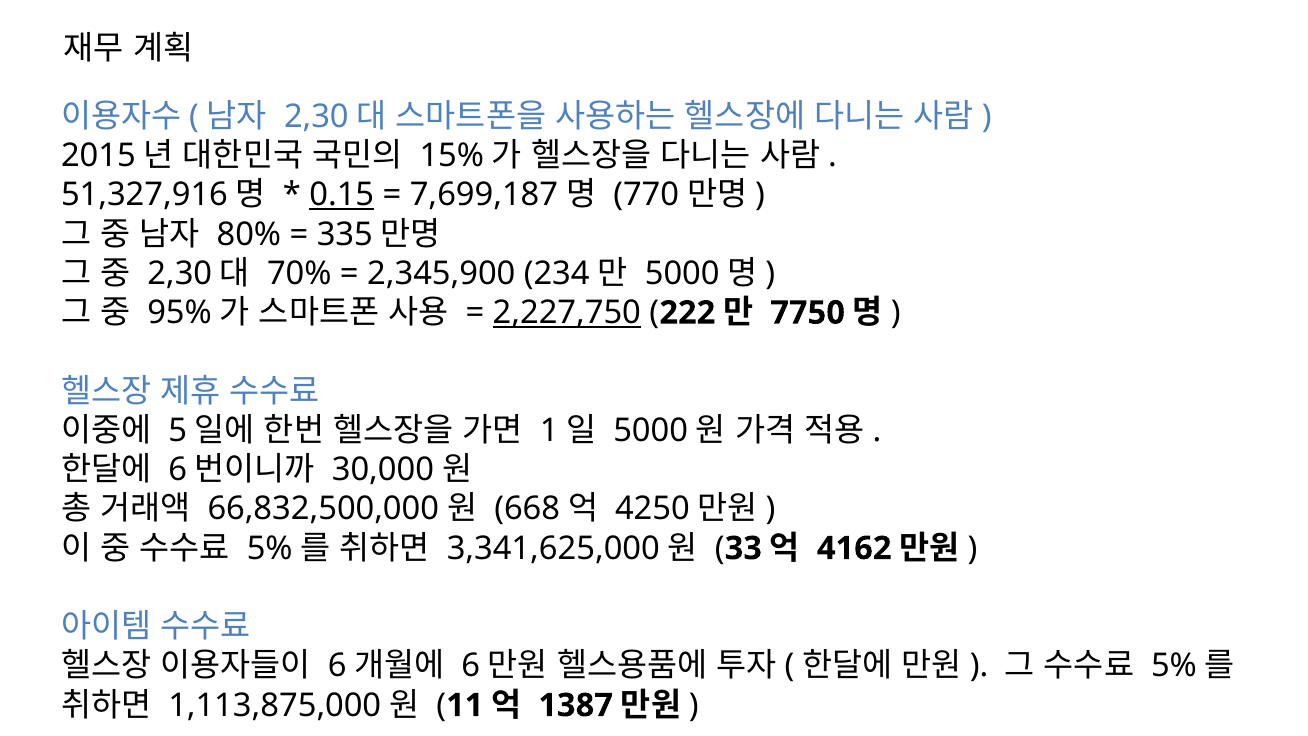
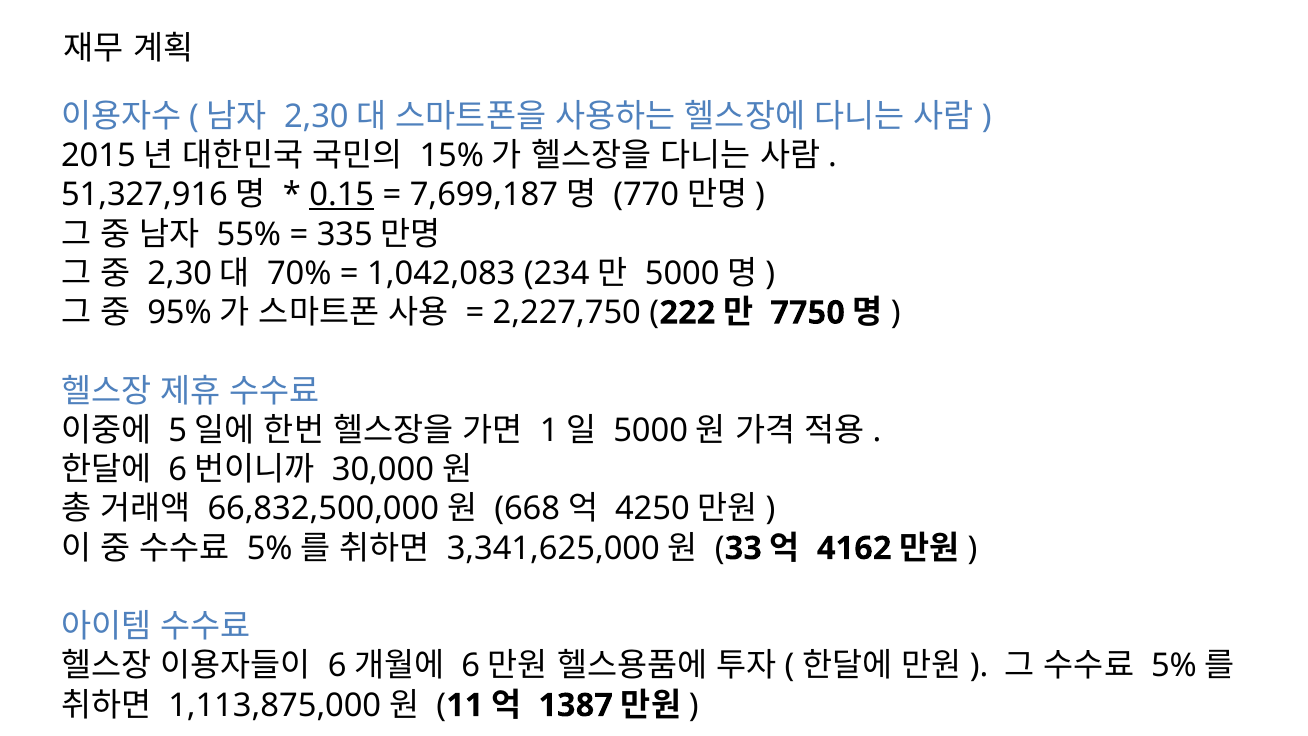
80%: 80% -> 55% (249, 234)
2,345,900: 2,345,900 -> 1,042,083 (441, 274)
2,227,750 underline: present -> none (567, 313)
